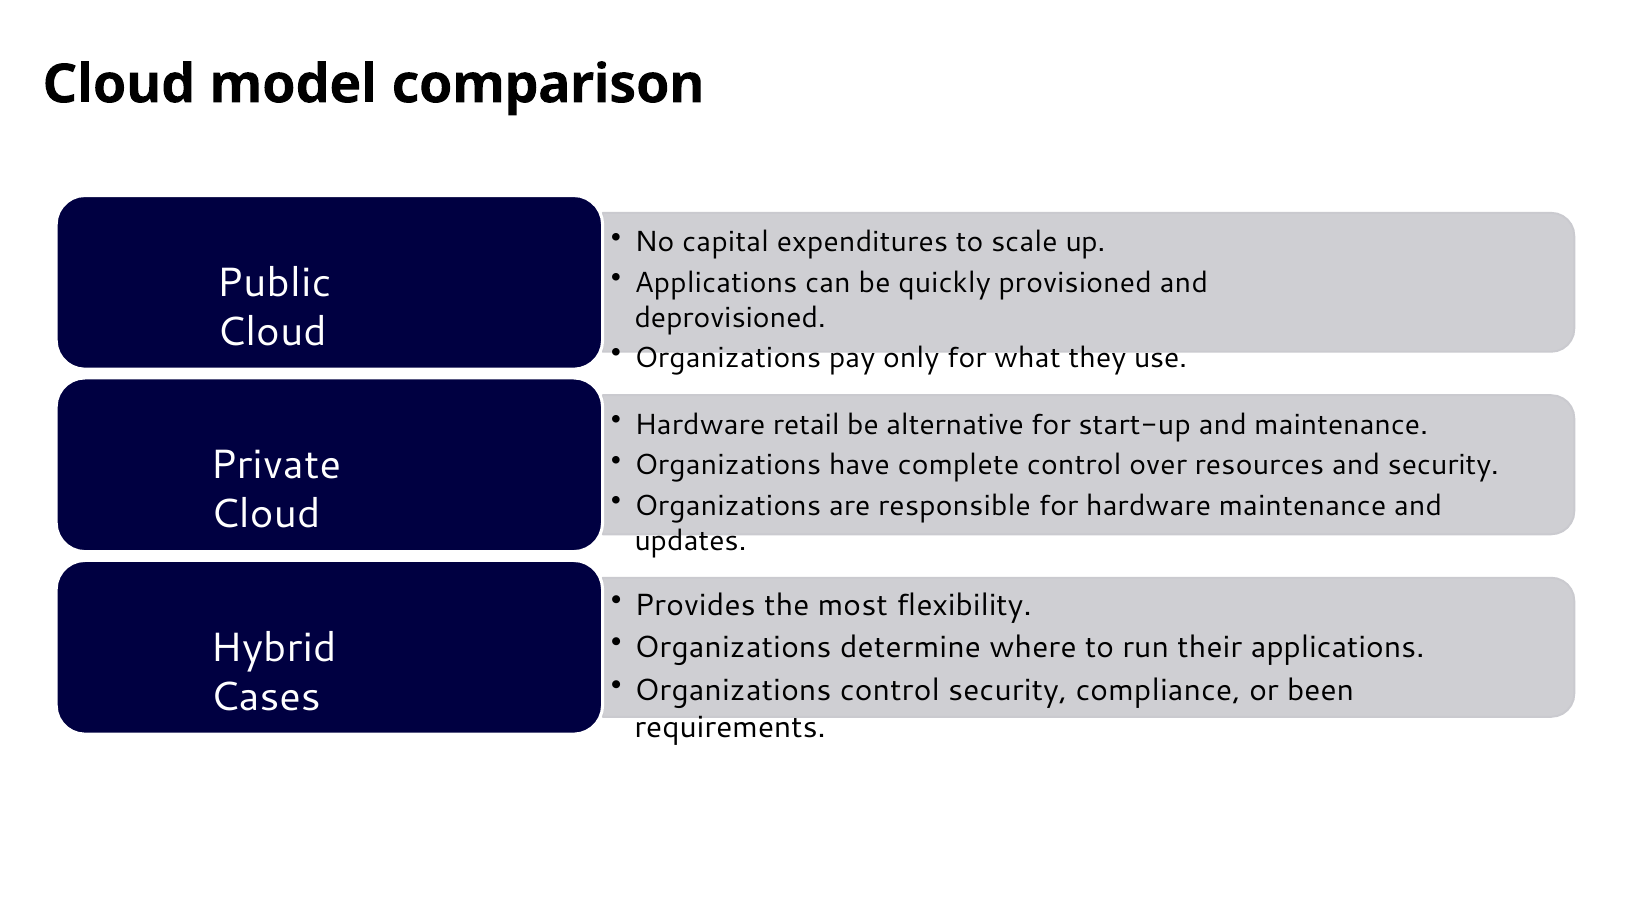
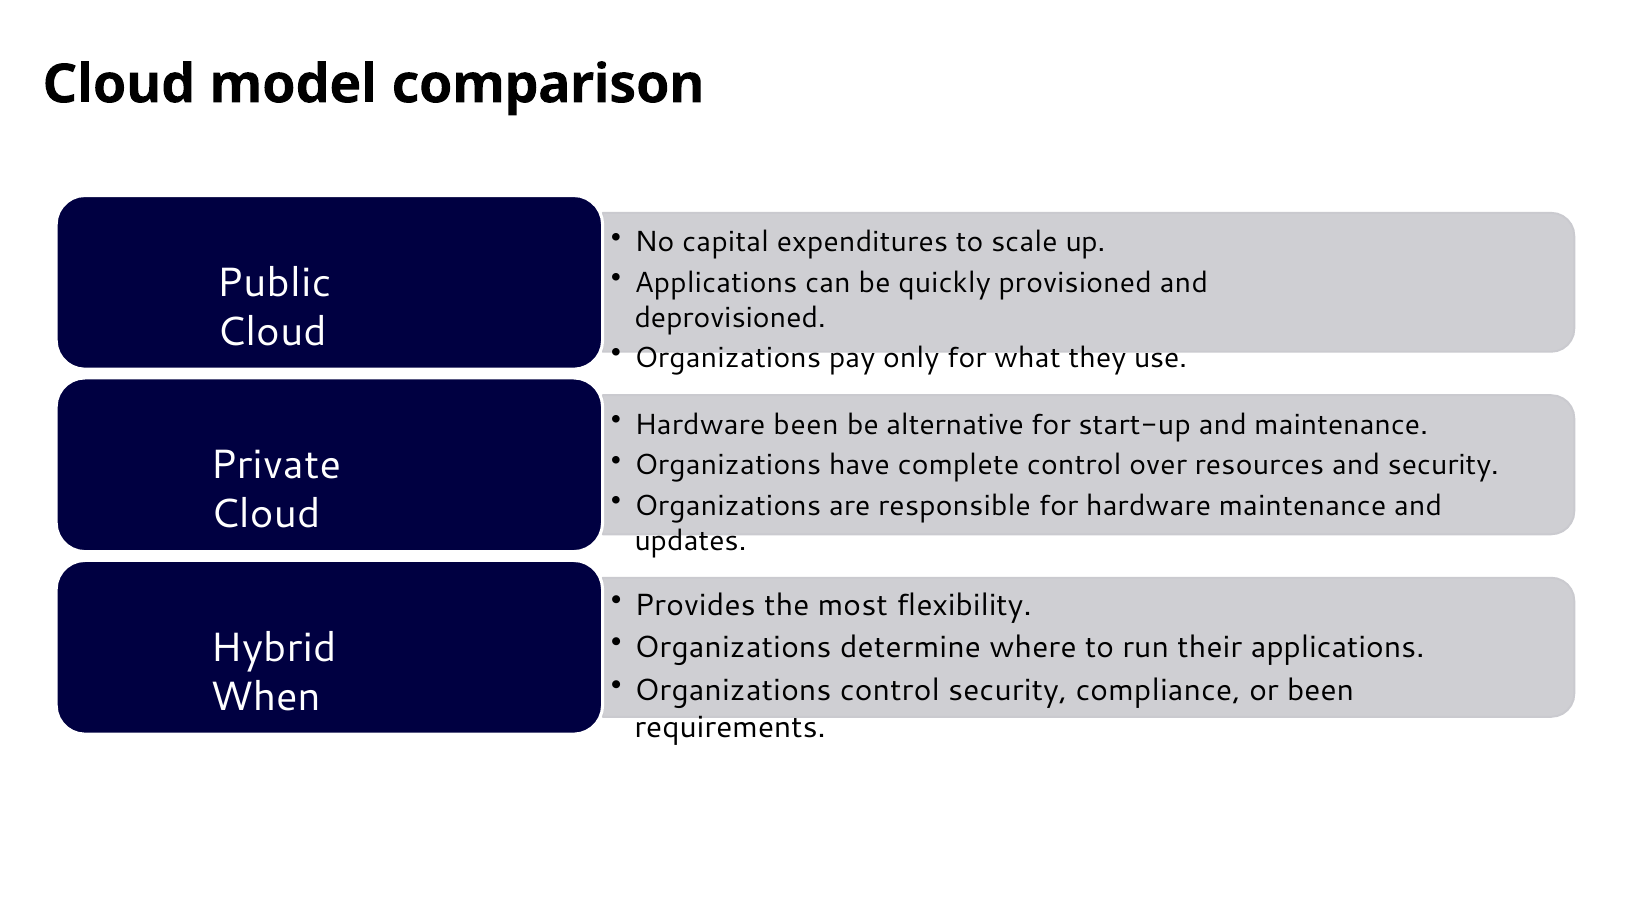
Hardware retail: retail -> been (806, 425)
Cases: Cases -> When (265, 697)
